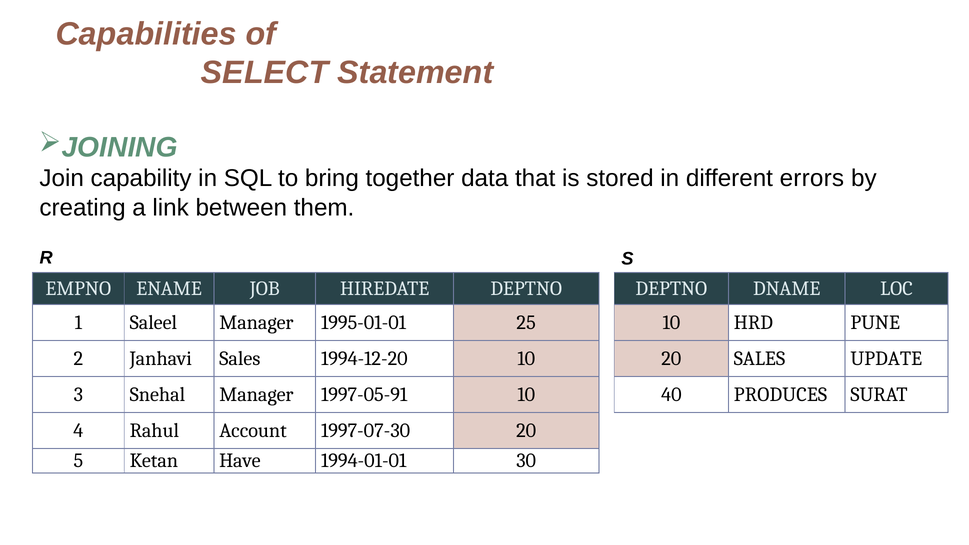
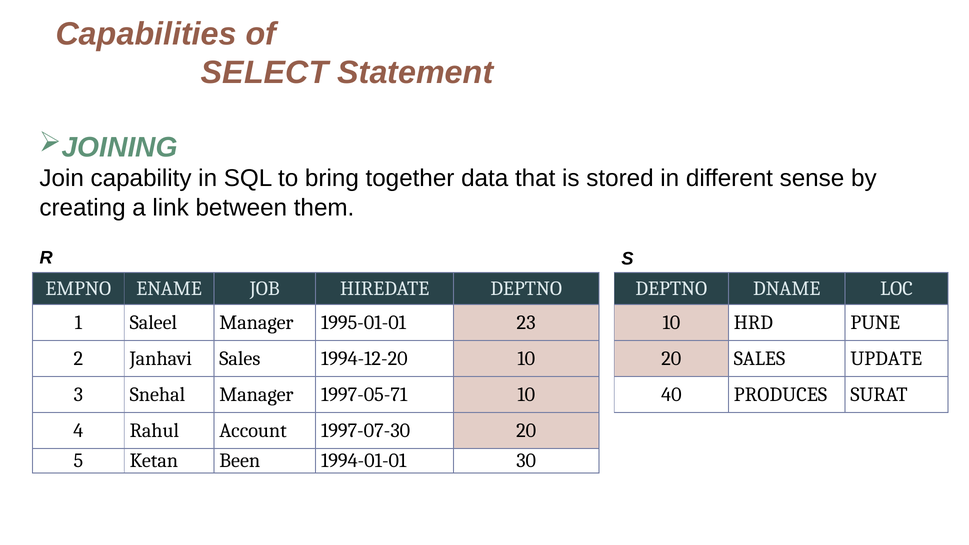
errors: errors -> sense (812, 178)
25: 25 -> 23 (526, 323)
1997-05-91: 1997-05-91 -> 1997-05-71 (364, 395)
Have: Have -> Been (240, 461)
